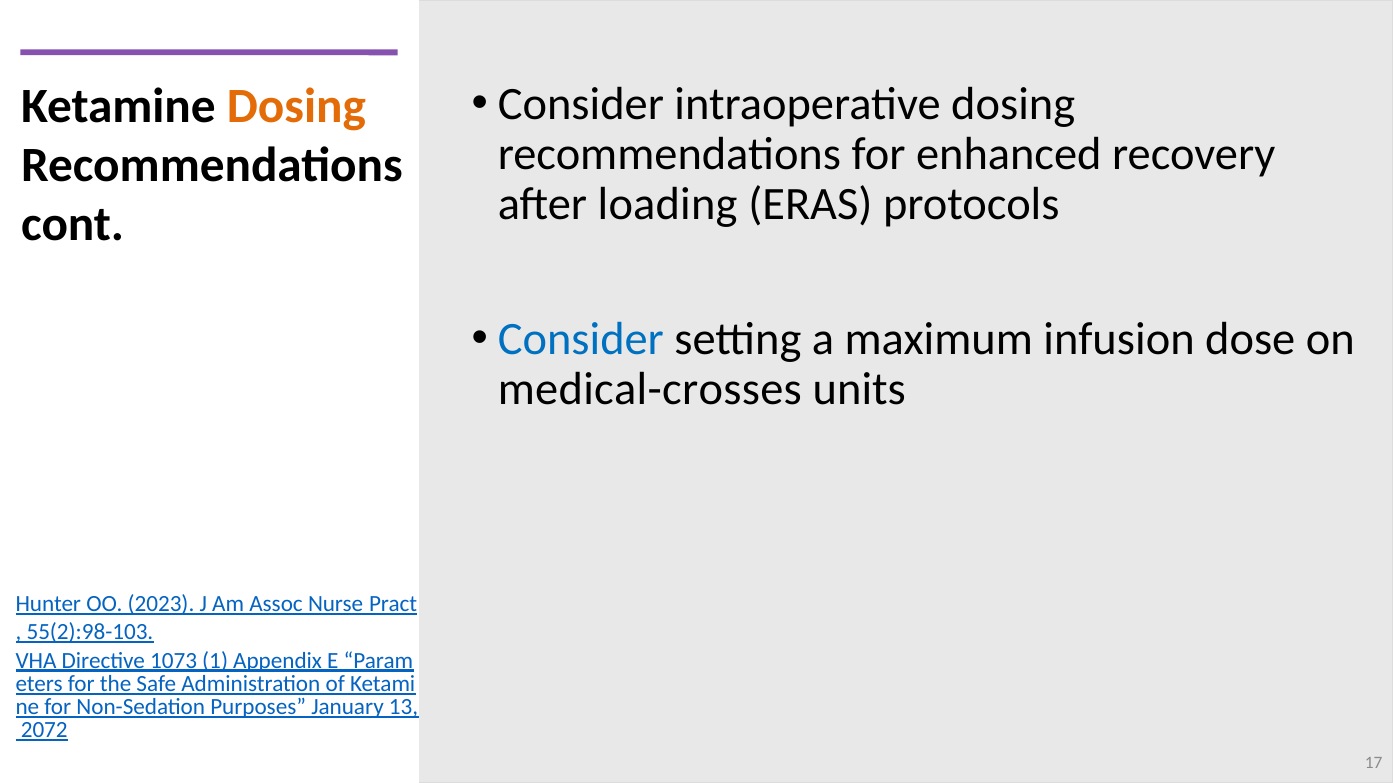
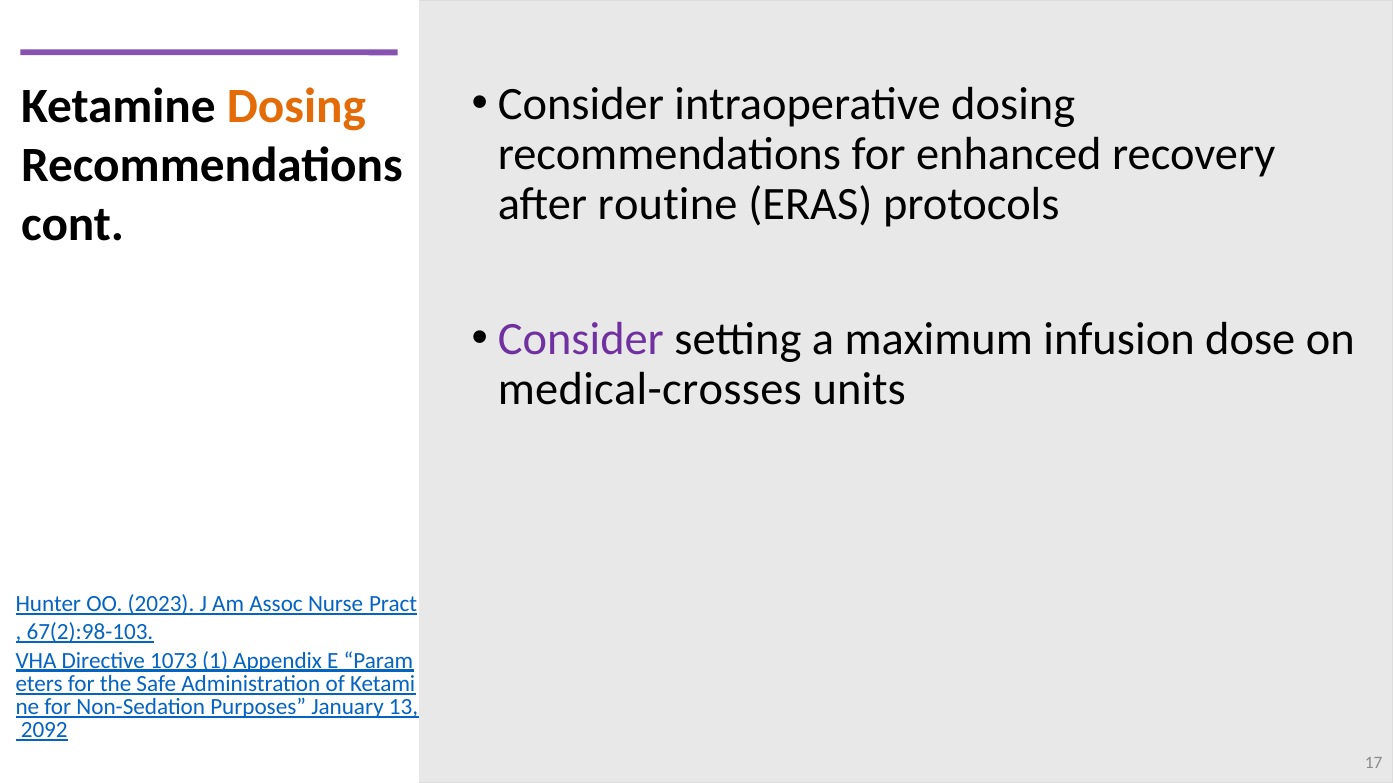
loading: loading -> routine (668, 204)
Consider colour: blue -> purple (581, 339)
55(2):98-103: 55(2):98-103 -> 67(2):98-103 (90, 633)
2072: 2072 -> 2092 (44, 730)
